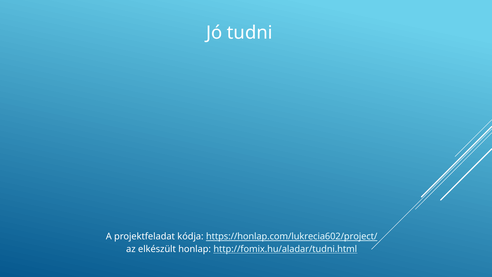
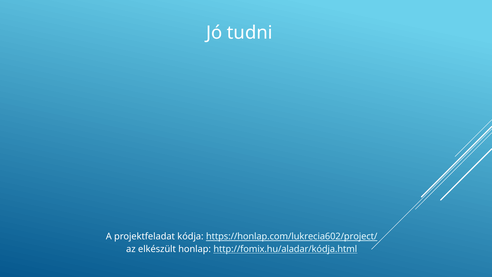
http://fomix.hu/aladar/tudni.html: http://fomix.hu/aladar/tudni.html -> http://fomix.hu/aladar/kódja.html (285, 249)
